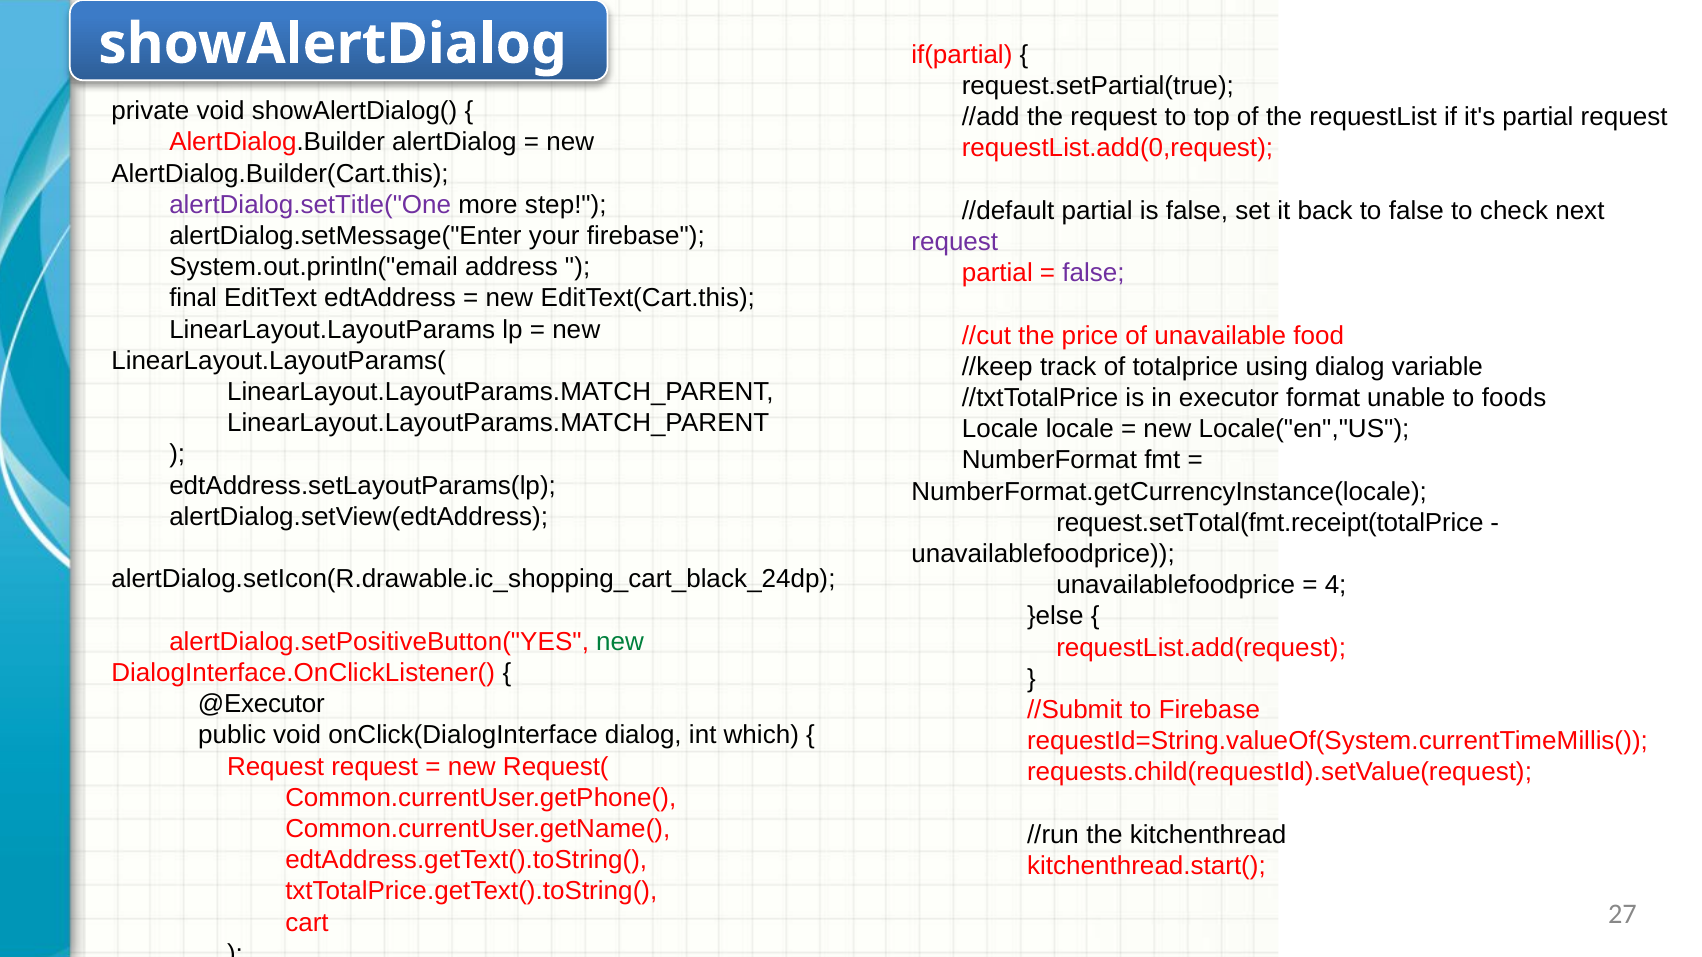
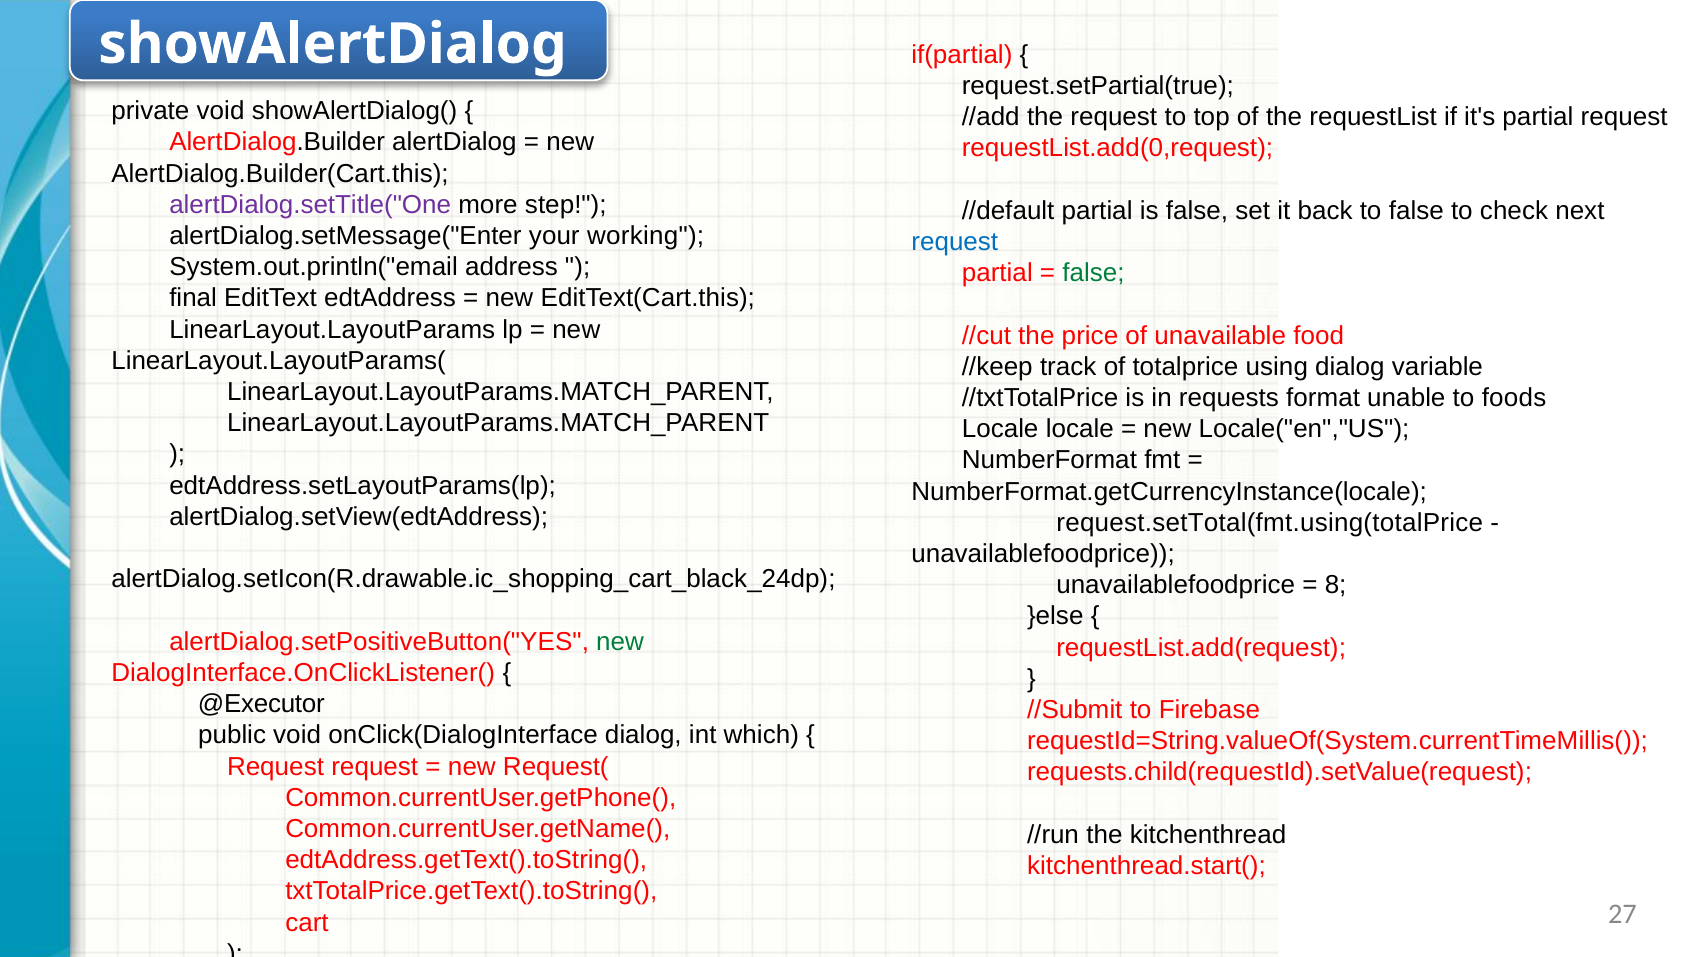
your firebase: firebase -> working (646, 236)
request colour: purple -> blue (955, 242)
false colour: purple -> green (1093, 273)
executor: executor -> requests (1229, 398)
request.setTotal(fmt.receipt(totalPrice: request.setTotal(fmt.receipt(totalPrice -> request.setTotal(fmt.using(totalPrice (1270, 523)
4: 4 -> 8 (1336, 585)
